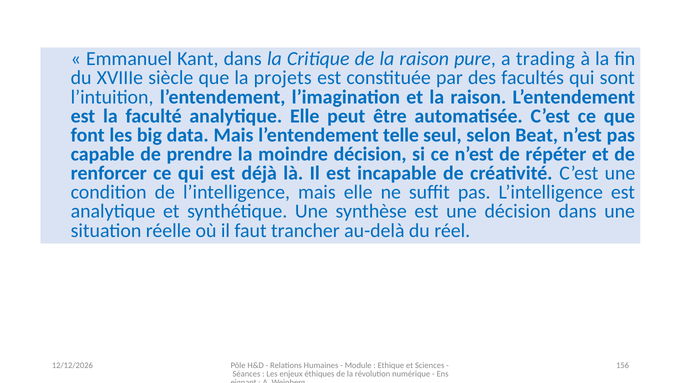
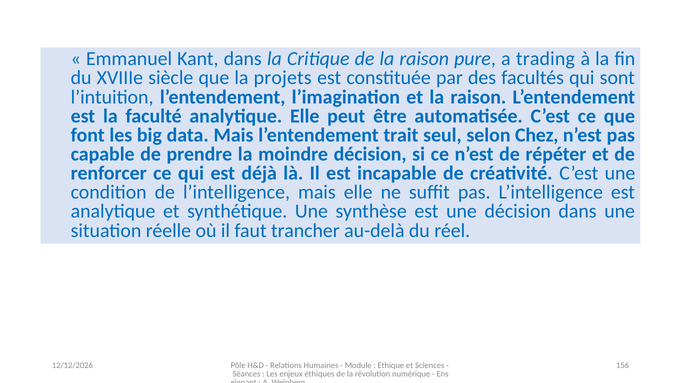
telle: telle -> trait (401, 135)
Beat: Beat -> Chez (537, 135)
